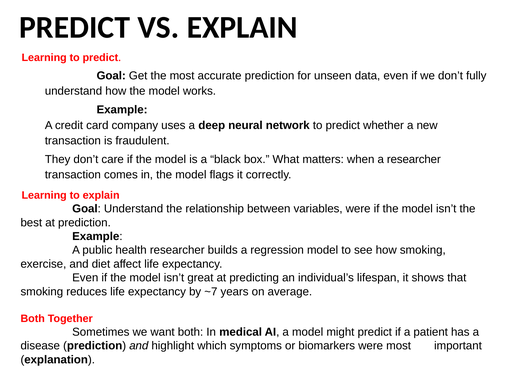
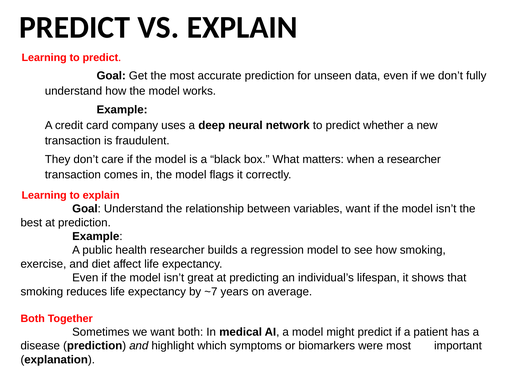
variables were: were -> want (358, 209)
